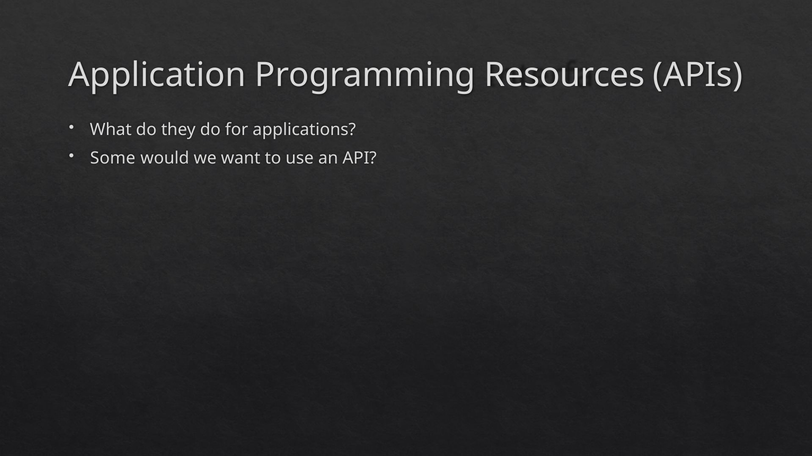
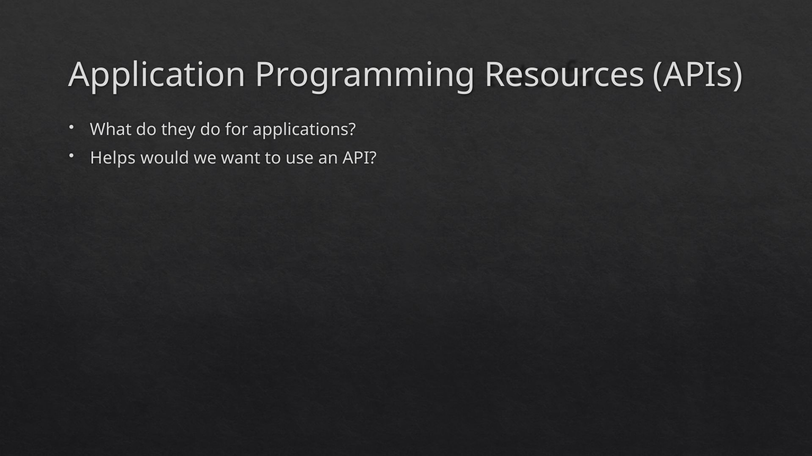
Some: Some -> Helps (113, 159)
